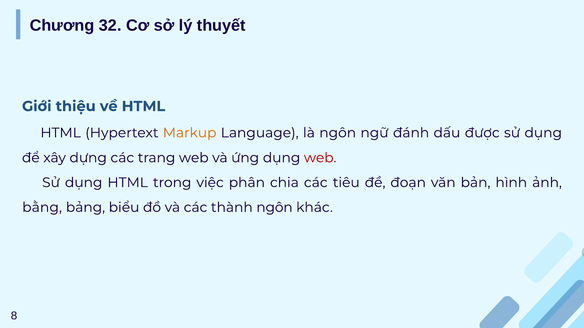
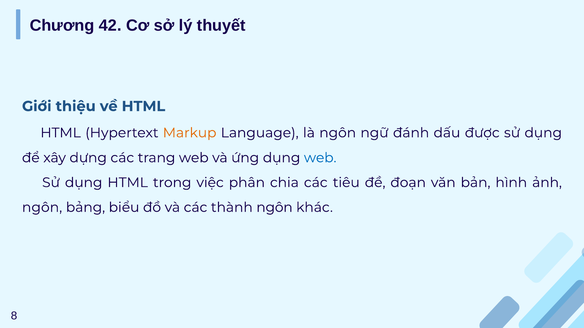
32: 32 -> 42 (110, 25)
web colour: red -> blue (320, 158)
bằng: bằng -> ngôn (42, 208)
